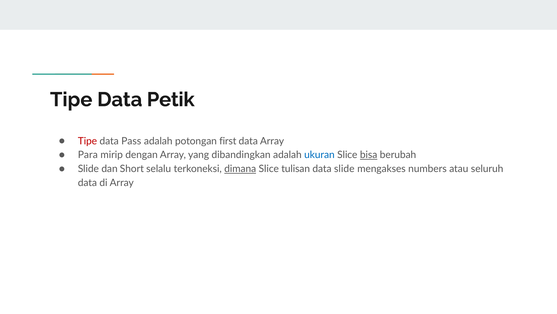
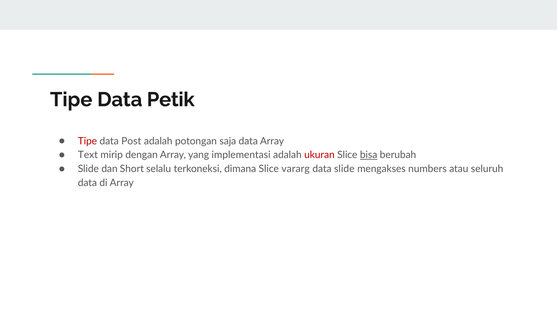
Pass: Pass -> Post (131, 141)
first: first -> saja (228, 141)
Para: Para -> Text (88, 155)
dibandingkan: dibandingkan -> implementasi (241, 155)
ukuran colour: blue -> red (319, 155)
dimana underline: present -> none (240, 169)
tulisan: tulisan -> vararg (296, 169)
